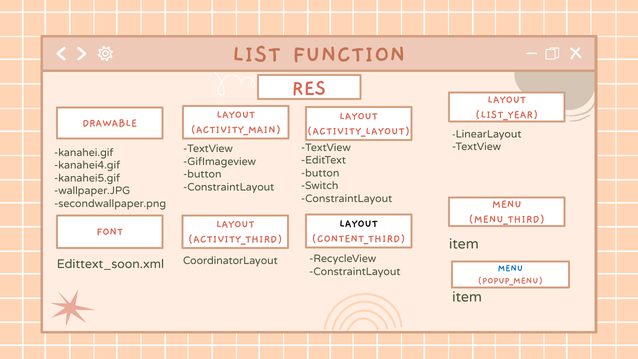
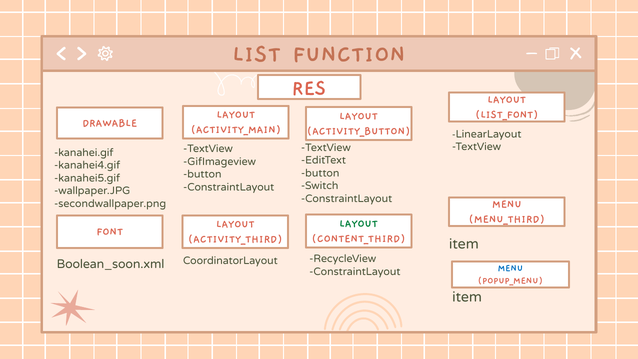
LIST_YEAR: LIST_YEAR -> LIST_FONT (507, 114)
ACTIVITY_LAYOUT: ACTIVITY_LAYOUT -> ACTIVITY_BUTTON (359, 130)
LAYOUT colour: black -> green (359, 223)
Edittext_soon.xml: Edittext_soon.xml -> Boolean_soon.xml (111, 264)
